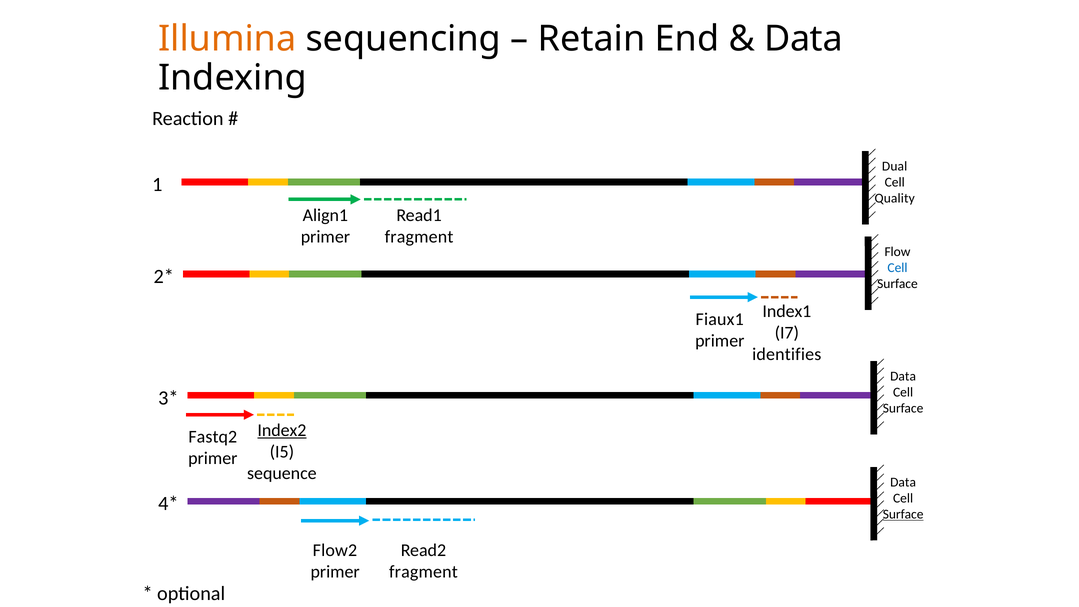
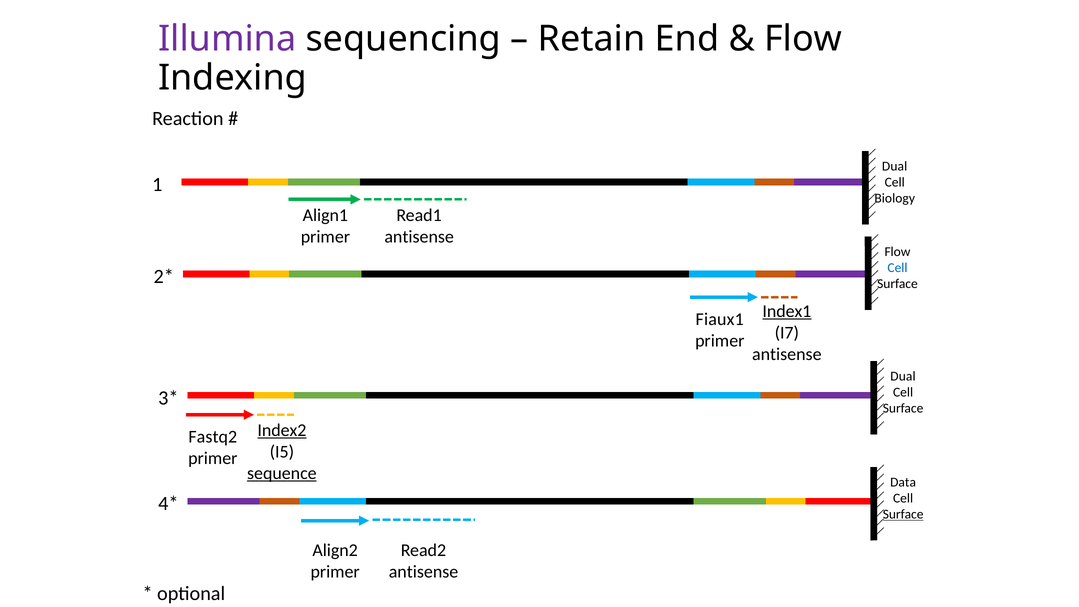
Illumina colour: orange -> purple (227, 39)
Data: Data -> Flow (803, 39)
Quality: Quality -> Biology (895, 198)
fragment: fragment -> antisense (419, 237)
Index1 underline: none -> present (787, 311)
identifies: identifies -> antisense (787, 354)
Data: Data -> Dual (903, 376)
sequence underline: none -> present (282, 473)
Flow2: Flow2 -> Align2 (335, 550)
fragment: fragment -> antisense (424, 572)
